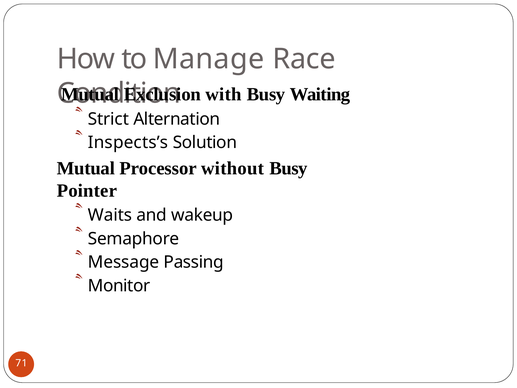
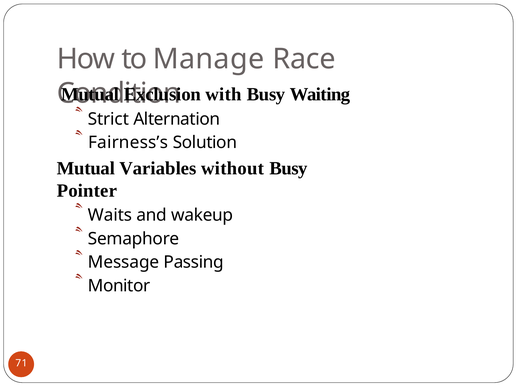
Inspects’s: Inspects’s -> Fairness’s (128, 142)
Processor: Processor -> Variables (158, 168)
